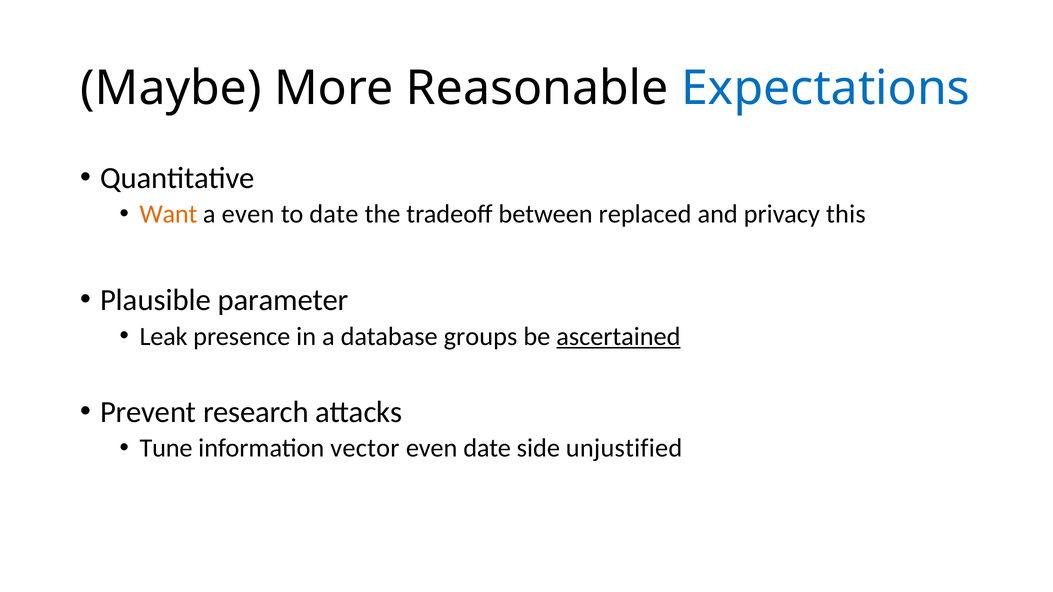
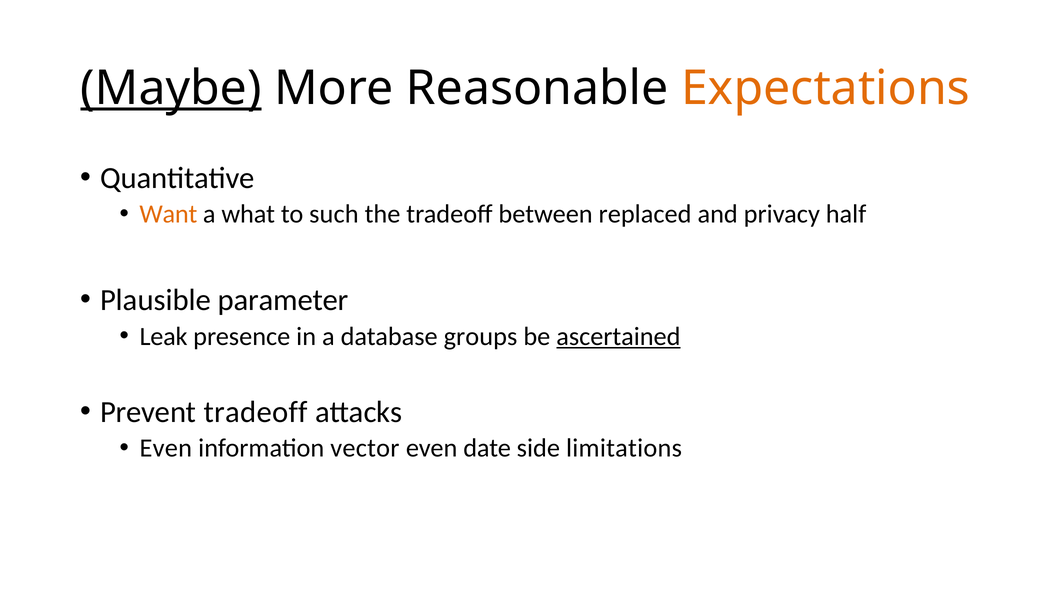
Maybe underline: none -> present (171, 88)
Expectations colour: blue -> orange (826, 88)
a even: even -> what (248, 214)
to date: date -> such (334, 214)
this: this -> half (846, 214)
Prevent research: research -> tradeoff (256, 412)
Tune: Tune -> Even (166, 448)
unjustified: unjustified -> limitations (624, 448)
